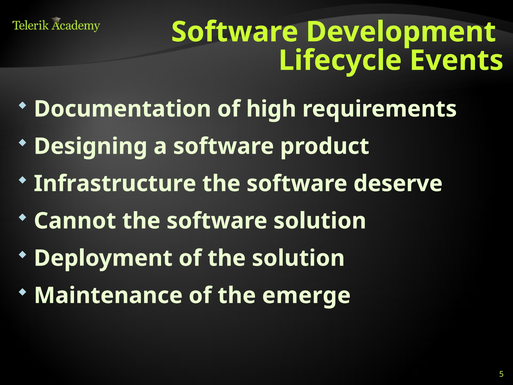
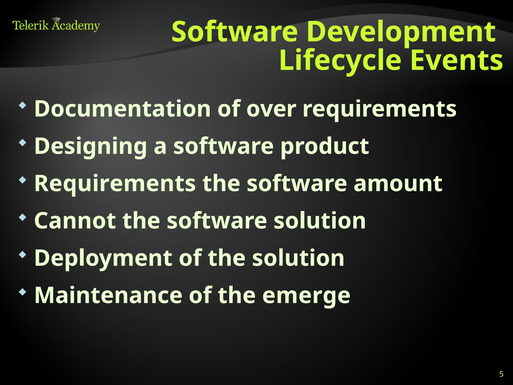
high: high -> over (271, 109)
Infrastructure: Infrastructure -> Requirements (115, 183)
deserve: deserve -> amount (398, 183)
